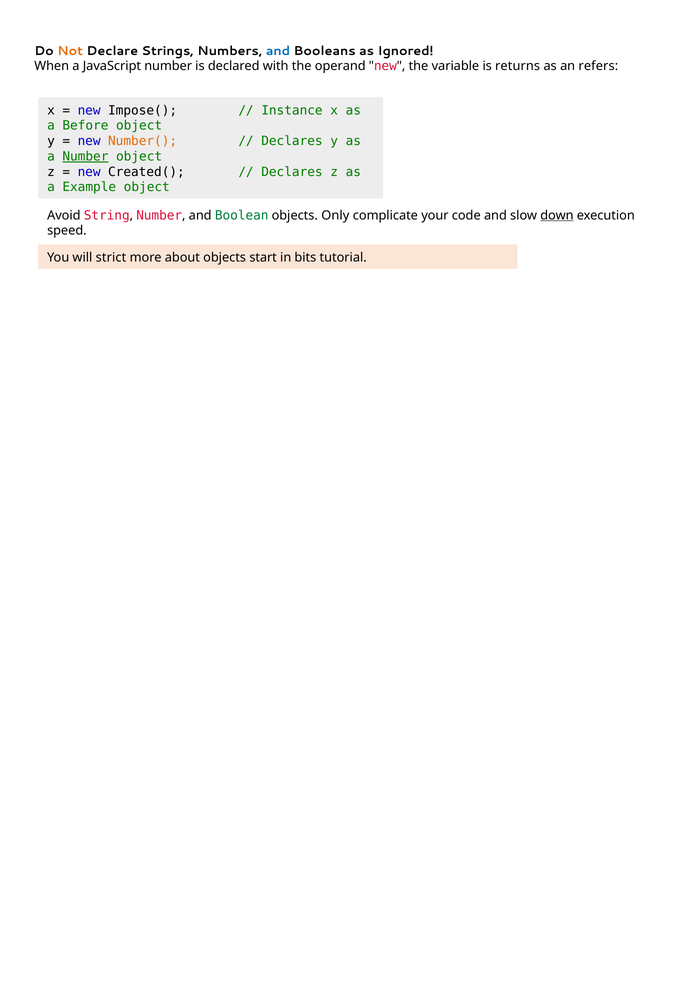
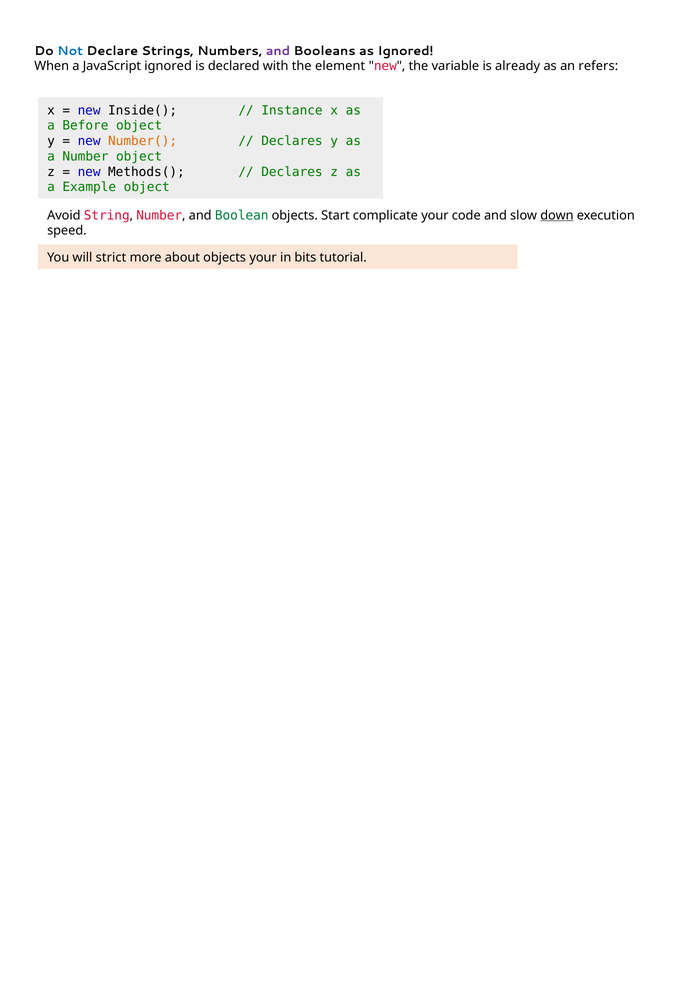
Not colour: orange -> blue (70, 51)
and colour: blue -> purple (278, 51)
JavaScript number: number -> ignored (168, 66)
operand: operand -> element (340, 66)
returns: returns -> already (518, 66)
Impose(: Impose( -> Inside( (143, 110)
Number underline: present -> none (85, 156)
Created(: Created( -> Methods( (146, 172)
Only: Only -> Start (335, 215)
objects start: start -> your (263, 258)
